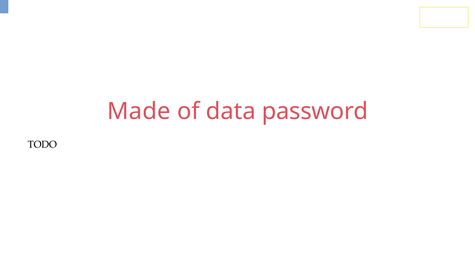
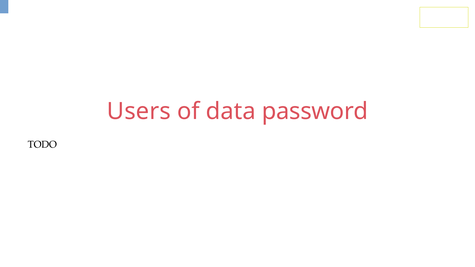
Made: Made -> Users (139, 111)
